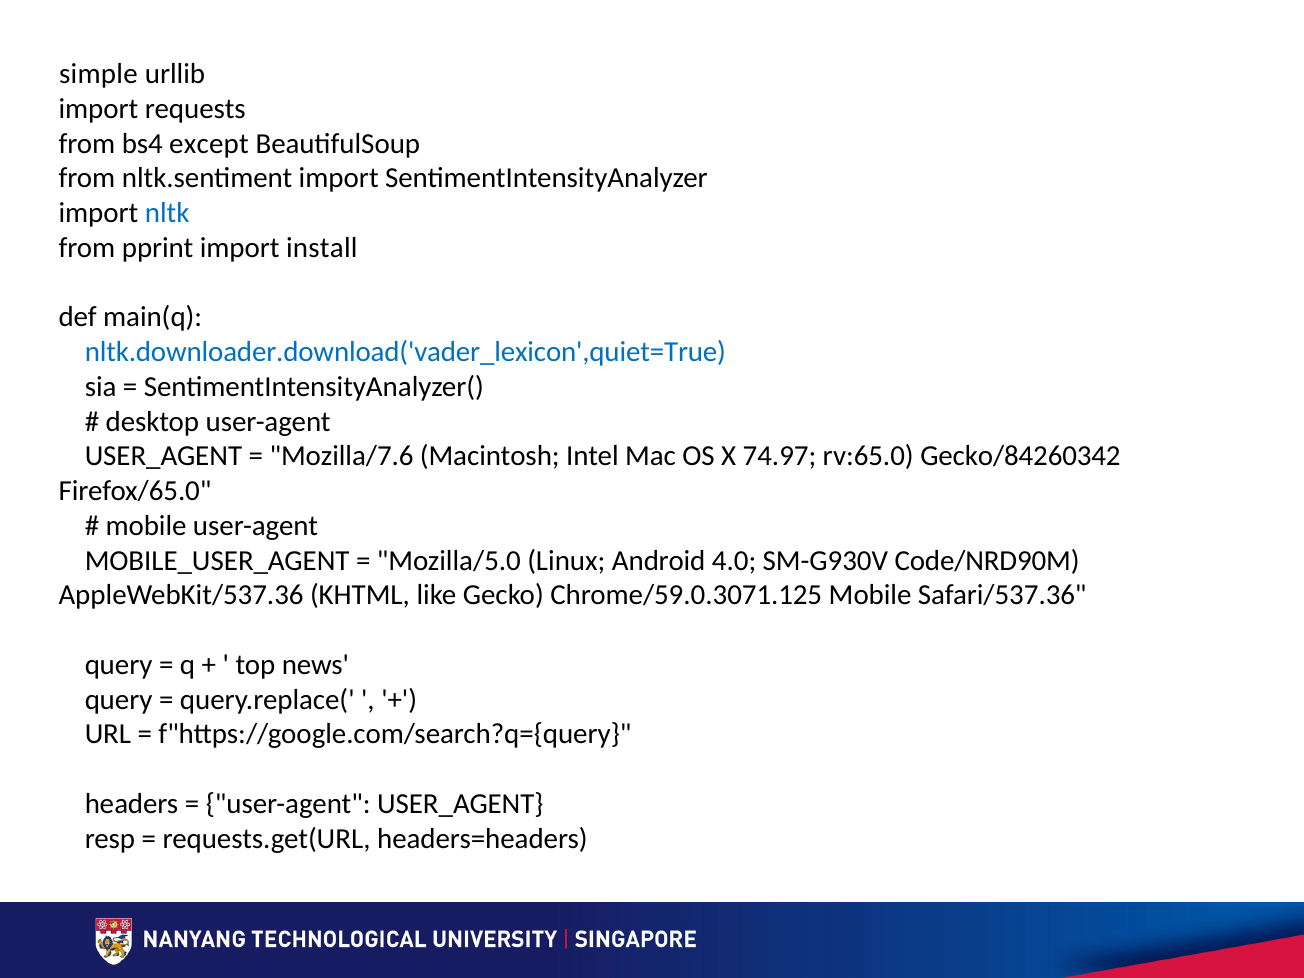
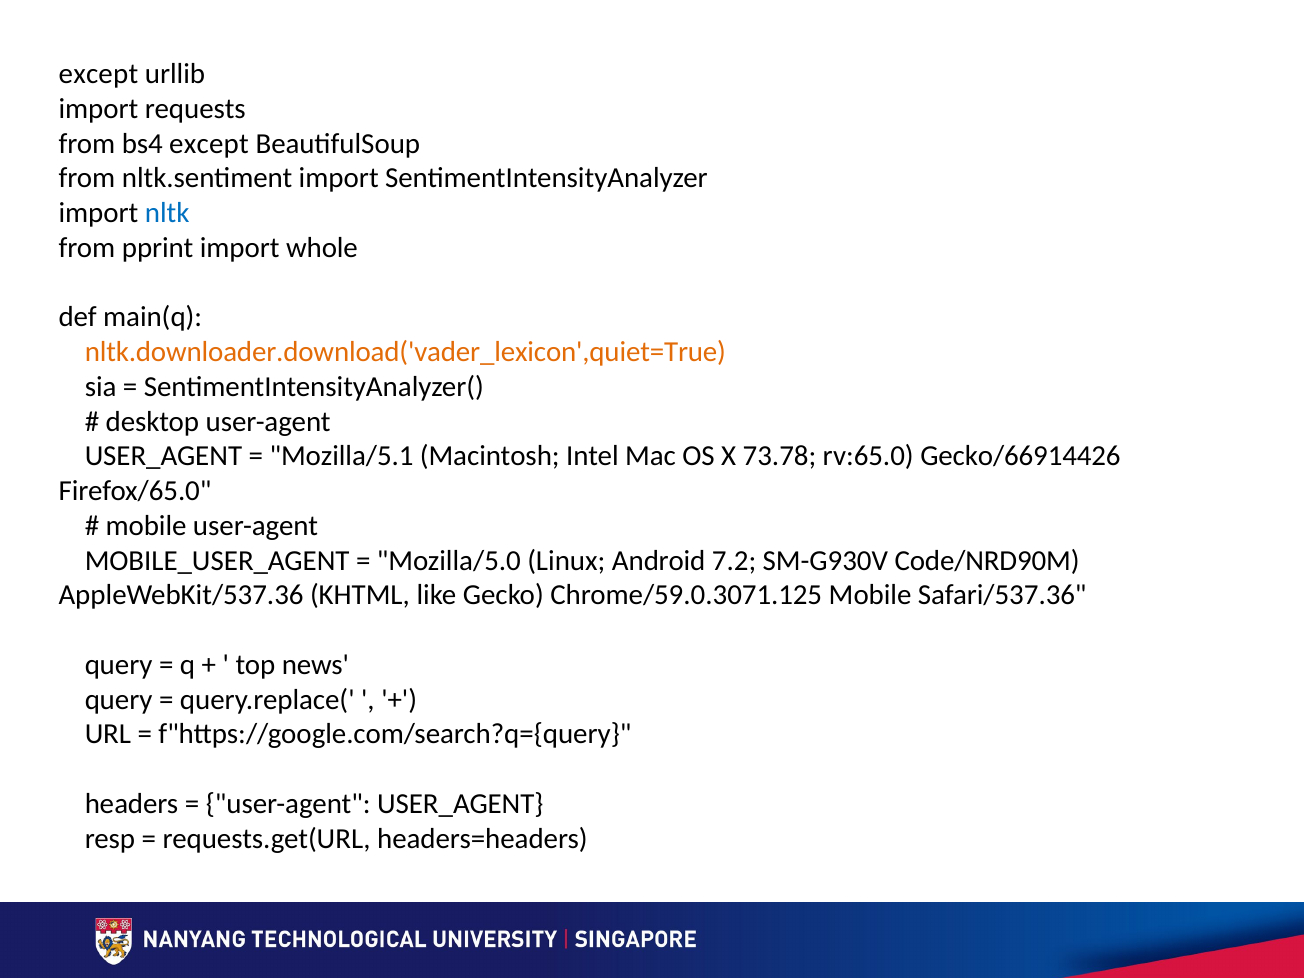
simple: simple -> except (98, 74)
install: install -> whole (322, 248)
nltk.downloader.download('vader_lexicon',quiet=True colour: blue -> orange (405, 352)
Mozilla/7.6: Mozilla/7.6 -> Mozilla/5.1 (342, 456)
74.97: 74.97 -> 73.78 (780, 456)
Gecko/84260342: Gecko/84260342 -> Gecko/66914426 (1020, 456)
4.0: 4.0 -> 7.2 (734, 561)
